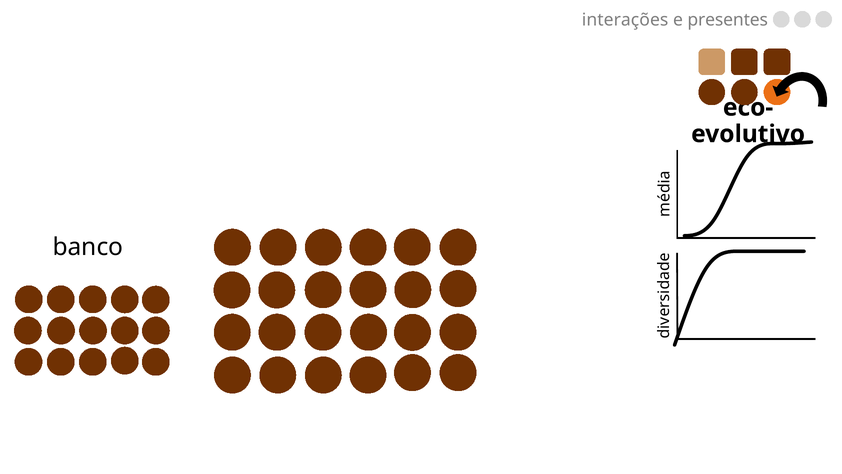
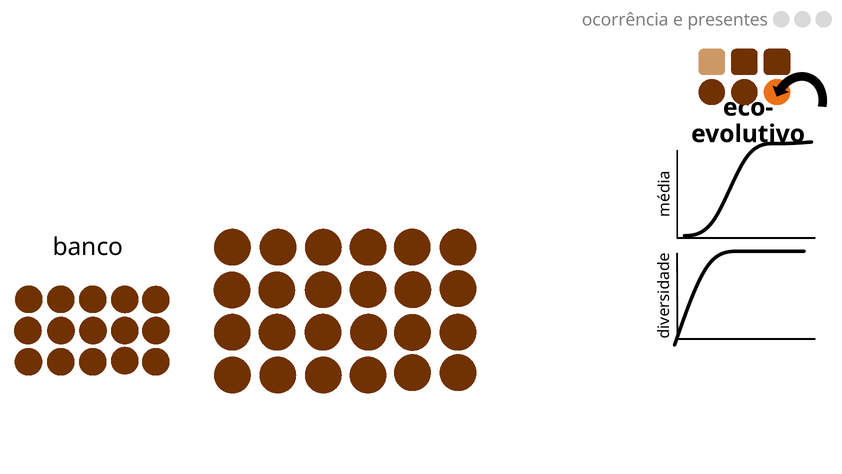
interações: interações -> ocorrência (625, 20)
